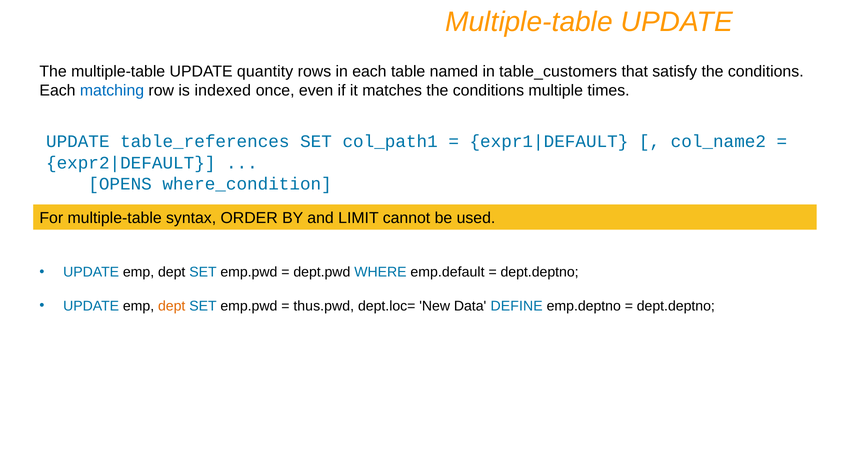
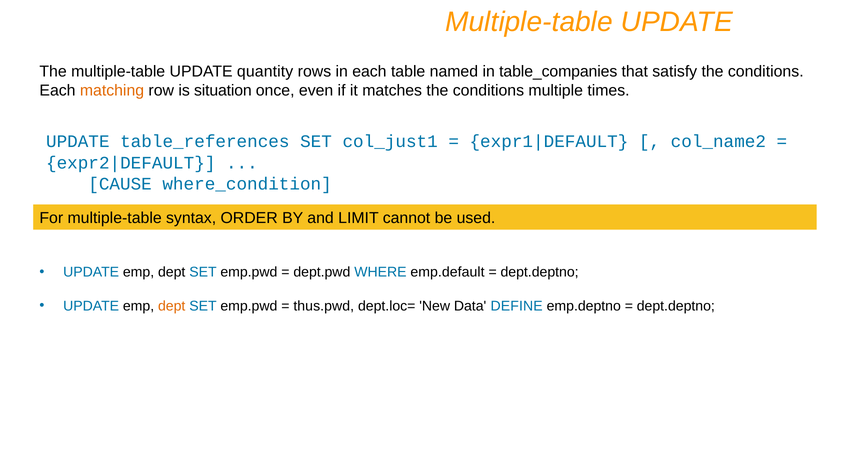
table_customers: table_customers -> table_companies (558, 72)
matching colour: blue -> orange (112, 91)
indexed: indexed -> situation (223, 91)
col_path1: col_path1 -> col_just1 (390, 142)
OPENS: OPENS -> CAUSE (120, 184)
